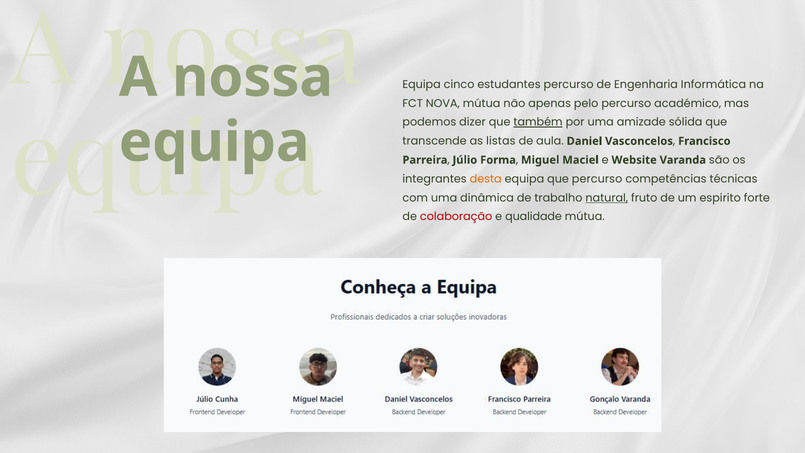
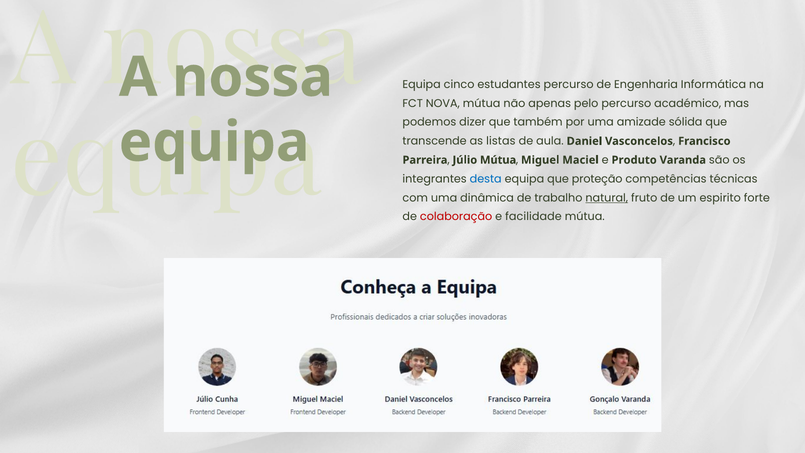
também underline: present -> none (538, 122)
Júlio Forma: Forma -> Mútua (498, 160)
Website: Website -> Produto (634, 160)
desta colour: orange -> blue (486, 179)
que percurso: percurso -> proteção (597, 179)
qualidade: qualidade -> facilidade (533, 217)
